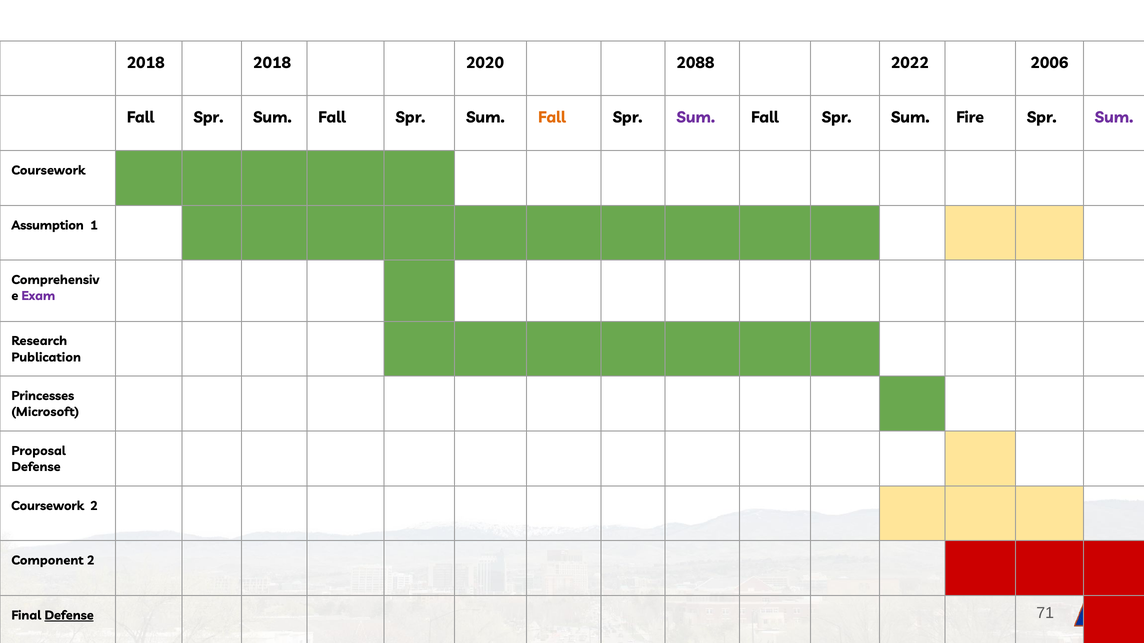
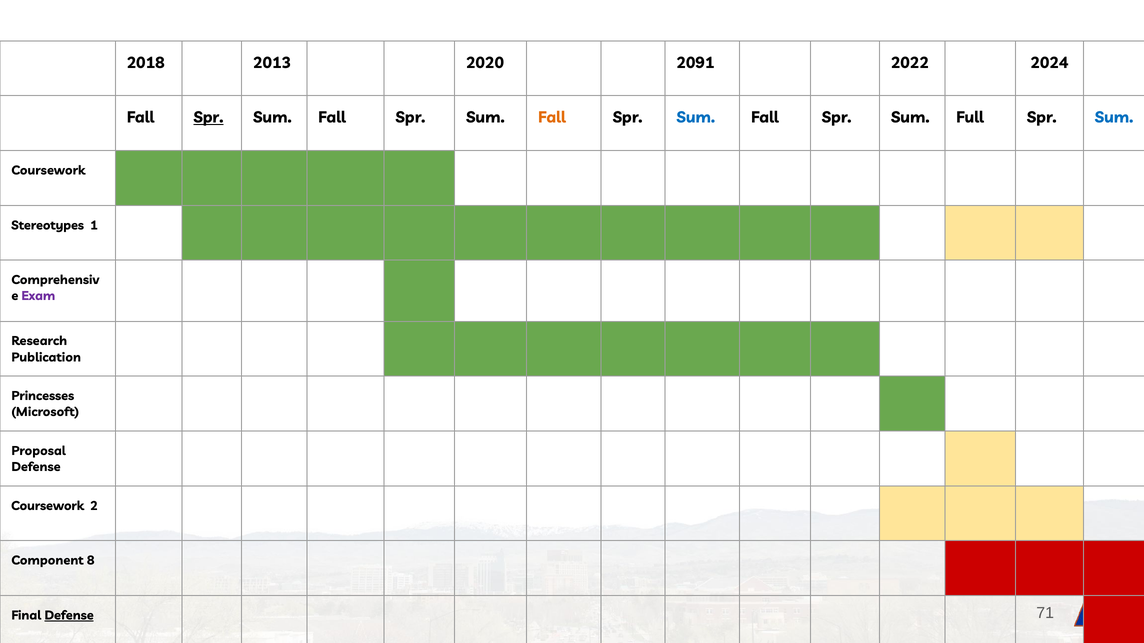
2018 2018: 2018 -> 2013 (272, 63)
2088: 2088 -> 2091 (695, 63)
2006: 2006 -> 2024 (1049, 63)
Spr underline: none -> present (208, 118)
Sum colour: purple -> blue (696, 118)
Fire: Fire -> Full (970, 118)
Sum colour: purple -> blue (1114, 118)
Assumption: Assumption -> Stereotypes (48, 226)
Component 2: 2 -> 8 (91, 561)
